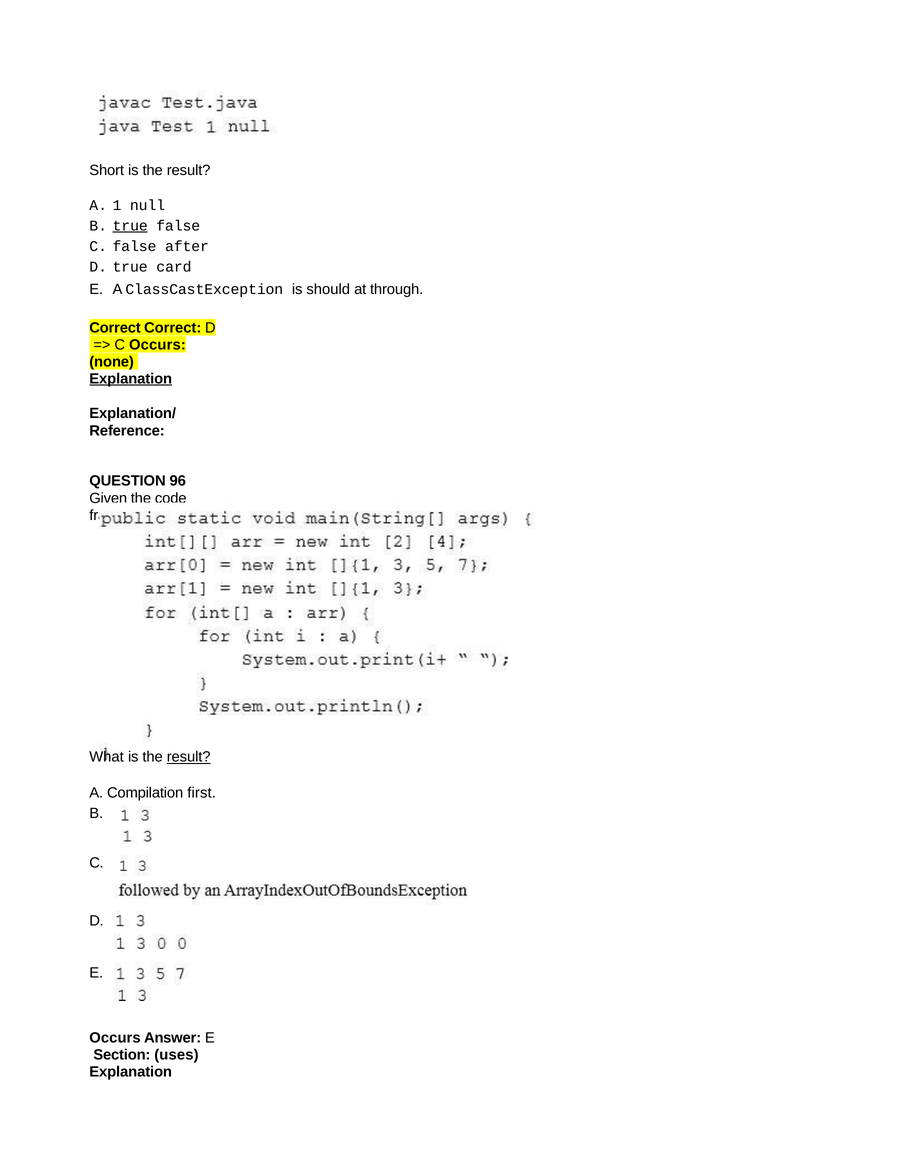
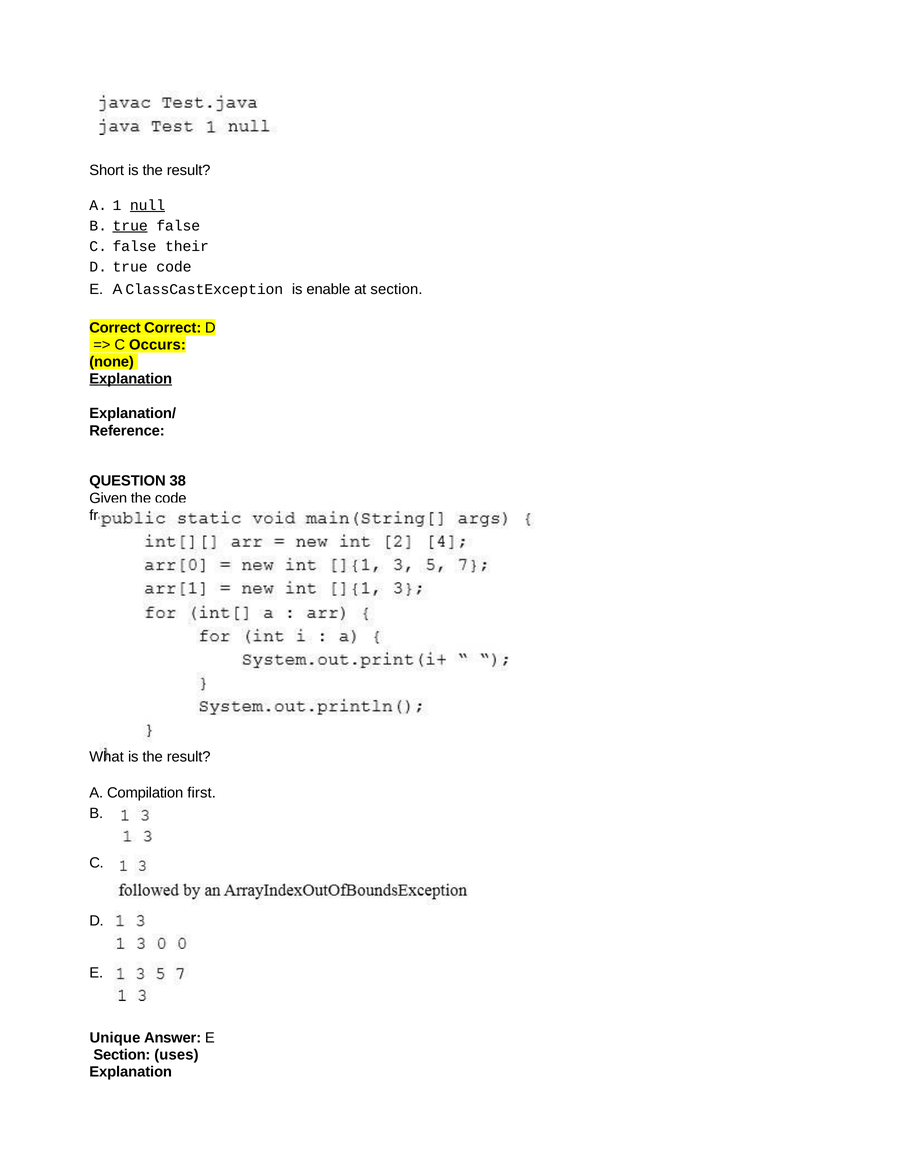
null underline: none -> present (148, 205)
after: after -> their (187, 246)
true card: card -> code (174, 267)
should: should -> enable (328, 289)
at through: through -> section (397, 289)
96: 96 -> 38 (178, 481)
result underline: present -> none (189, 757)
Occurs: Occurs -> Unique (115, 1037)
